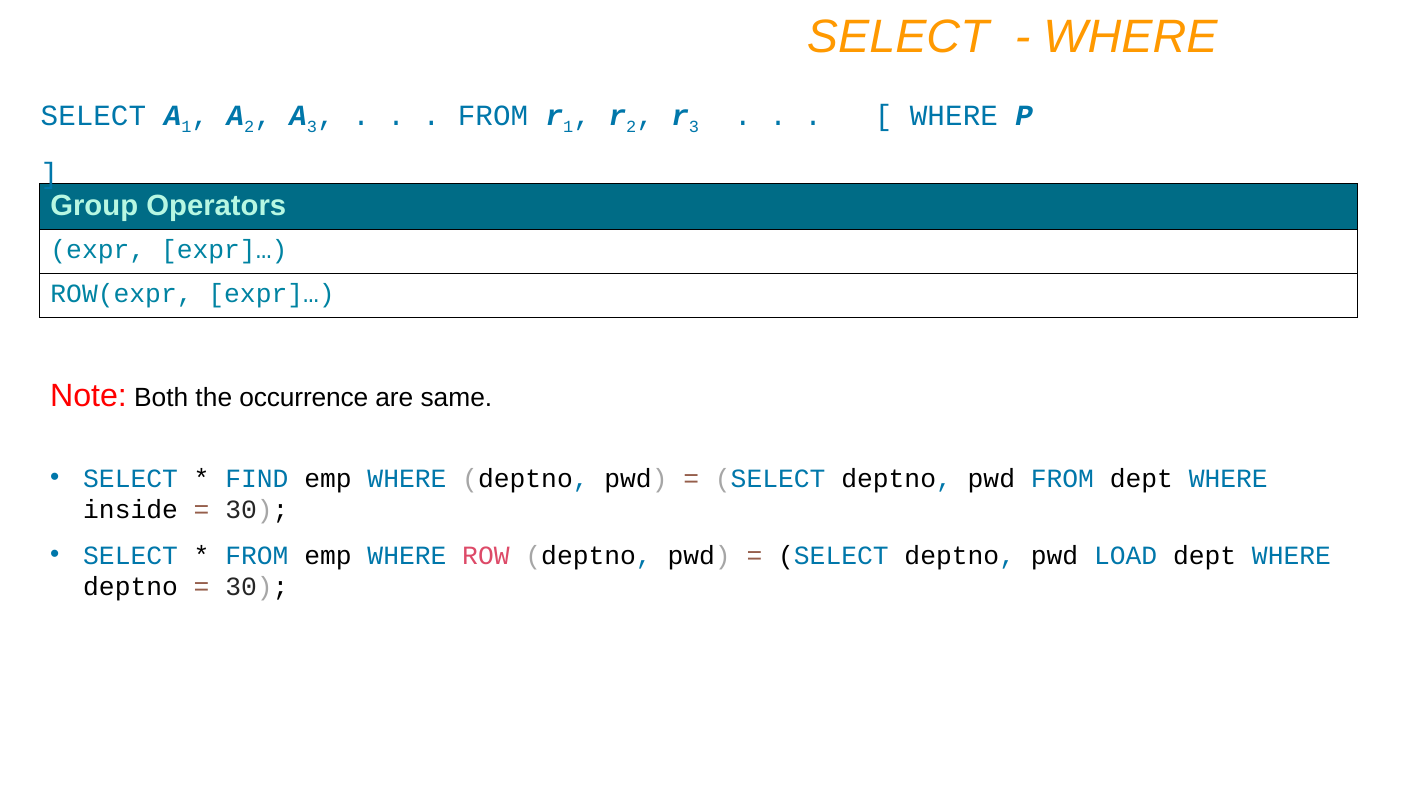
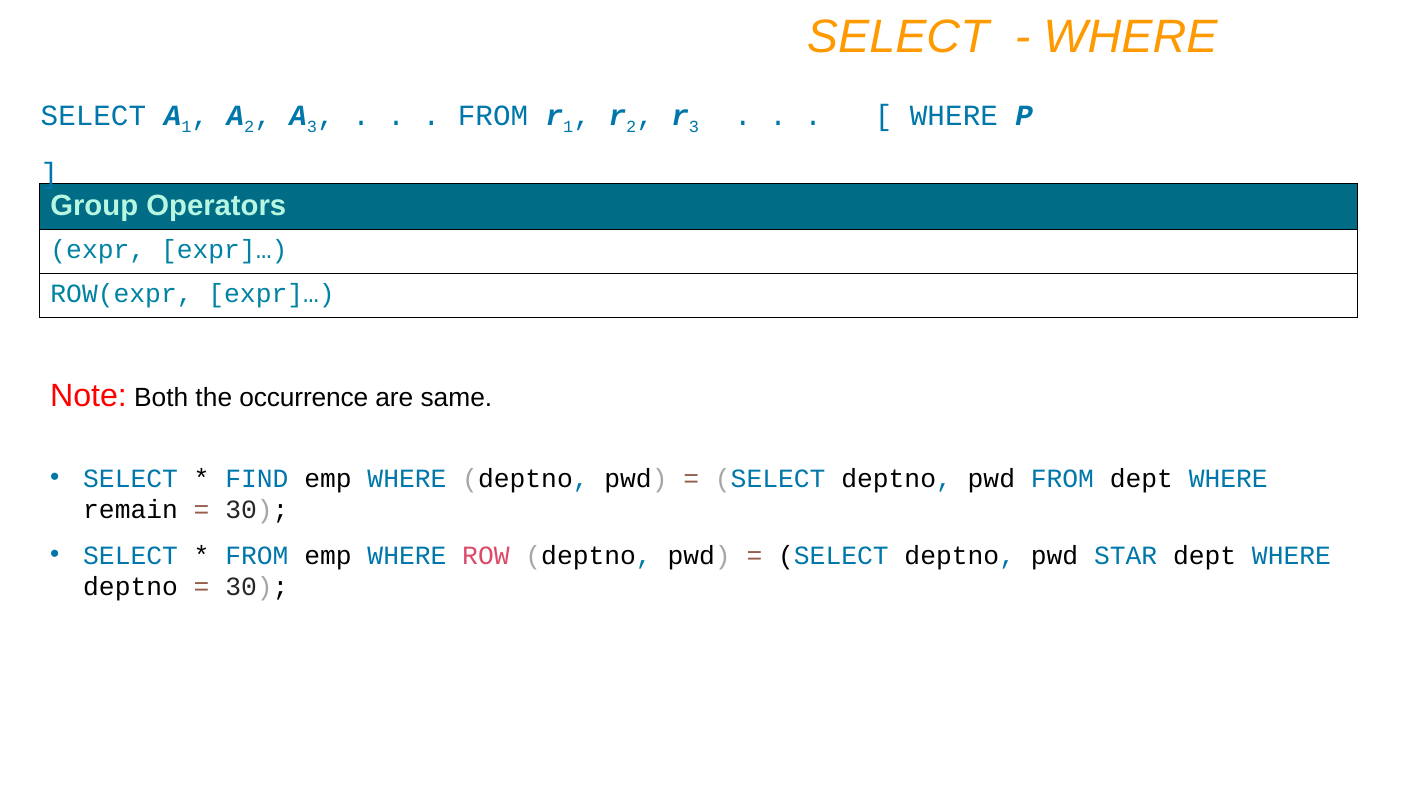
inside: inside -> remain (131, 510)
LOAD: LOAD -> STAR (1126, 555)
